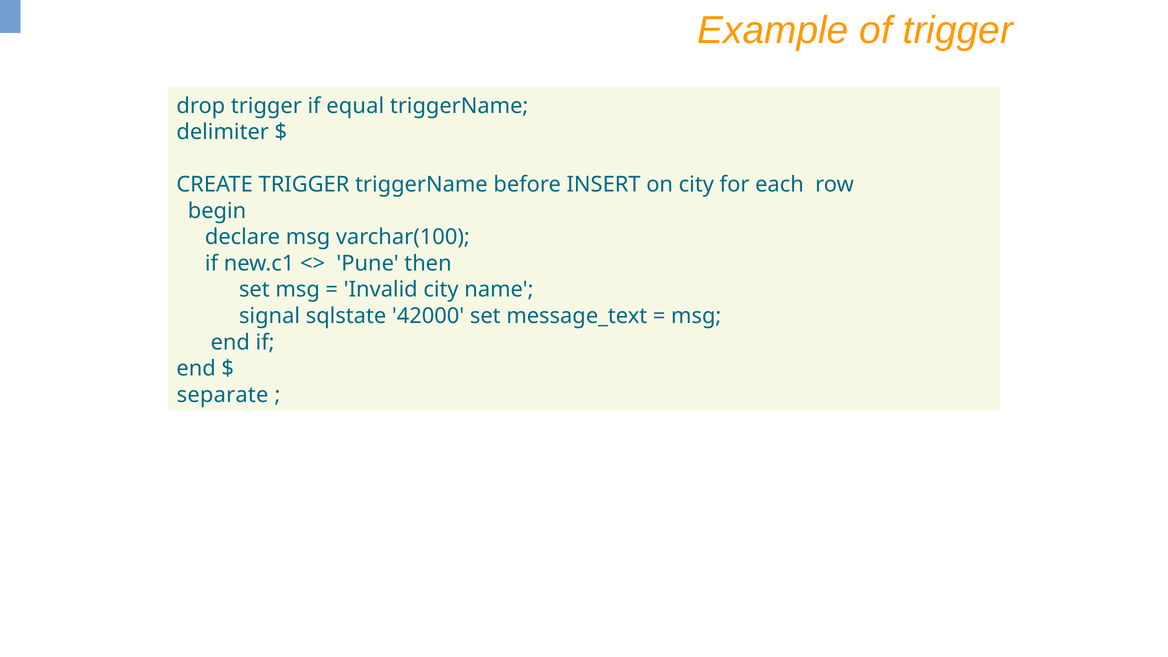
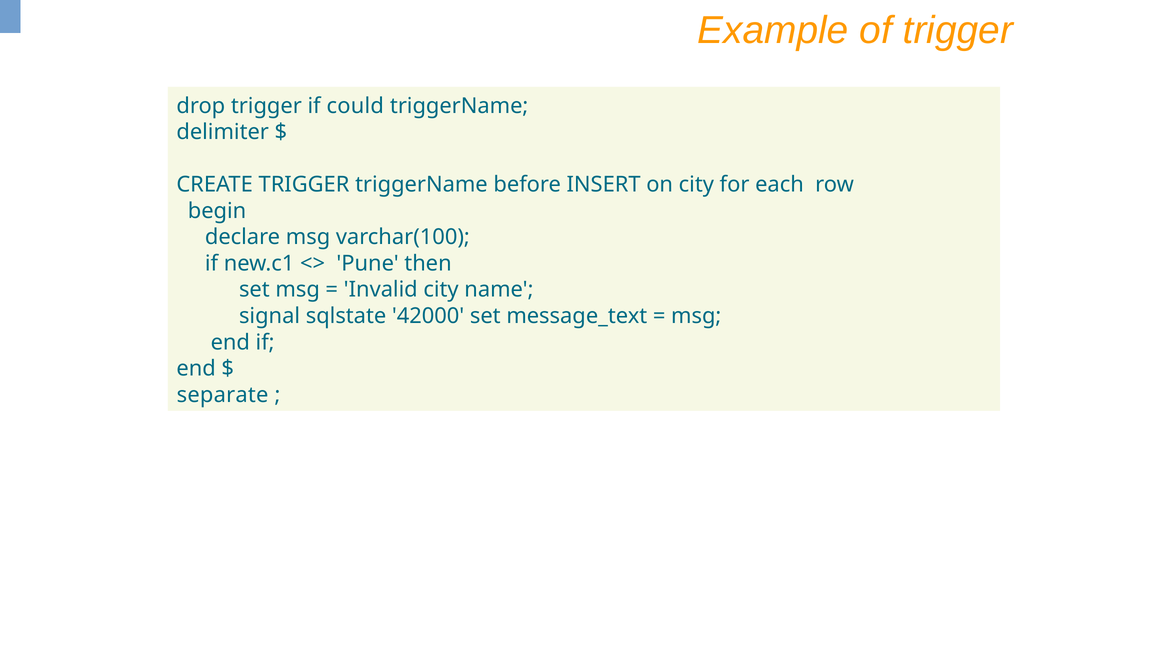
equal: equal -> could (355, 106)
